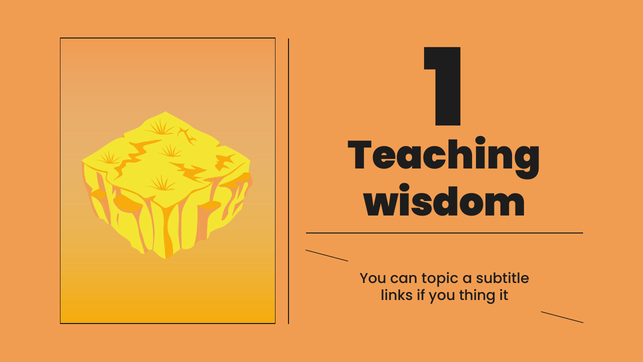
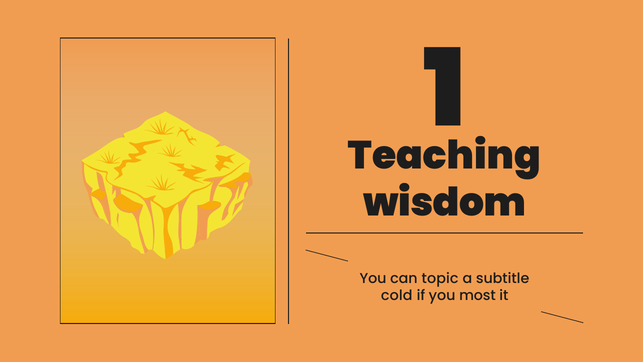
links: links -> cold (397, 295)
thing: thing -> most (477, 295)
